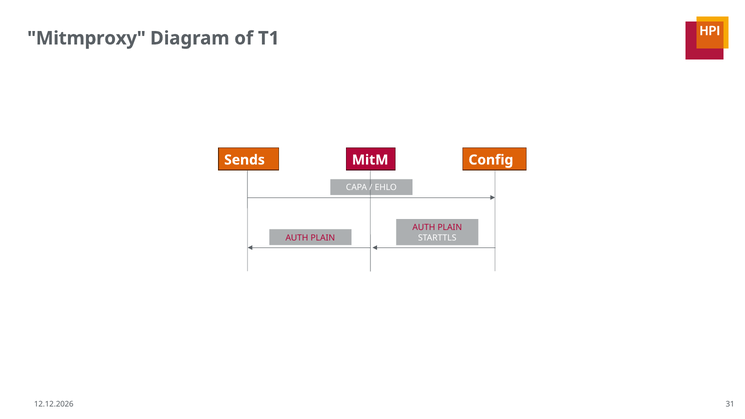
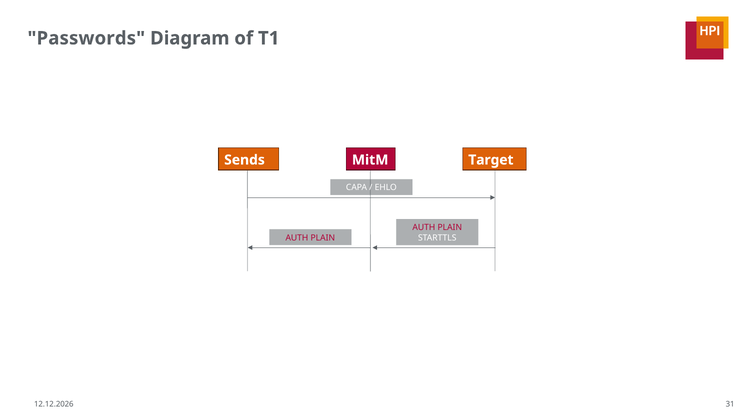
Mitmproxy: Mitmproxy -> Passwords (86, 38)
Config: Config -> Target (491, 160)
